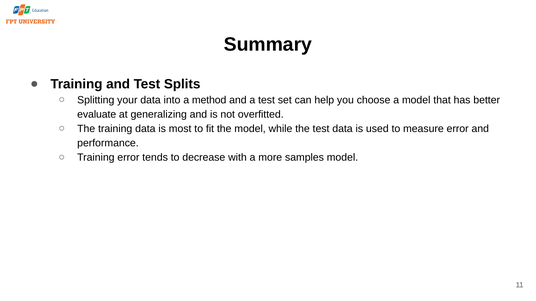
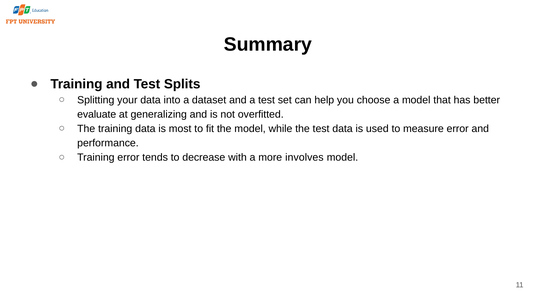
method: method -> dataset (209, 100)
samples: samples -> involves (304, 158)
